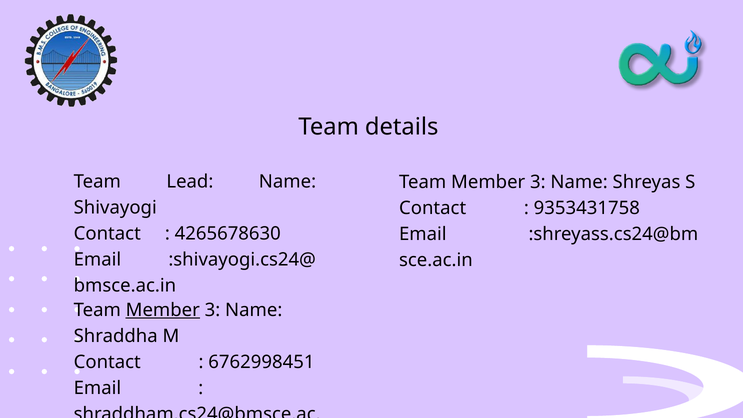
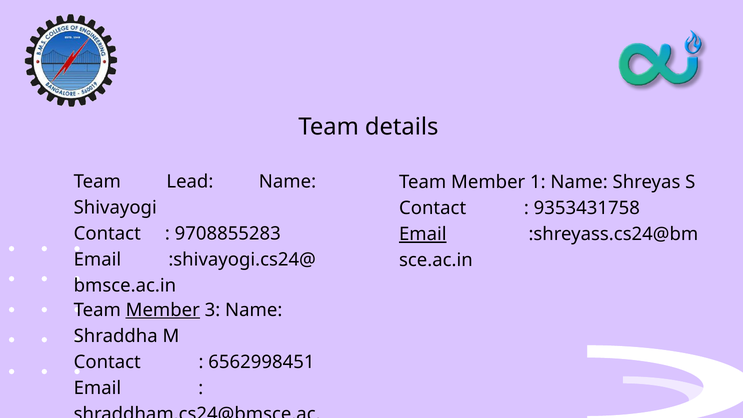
3: 3 -> 1 (538, 182)
4265678630: 4265678630 -> 9708855283 (228, 234)
Email underline: none -> present (423, 234)
6762998451: 6762998451 -> 6562998451 (261, 362)
